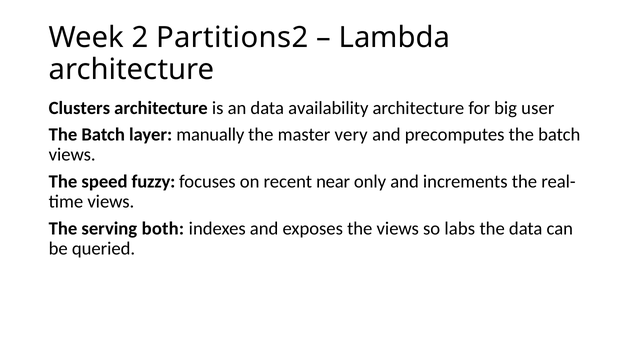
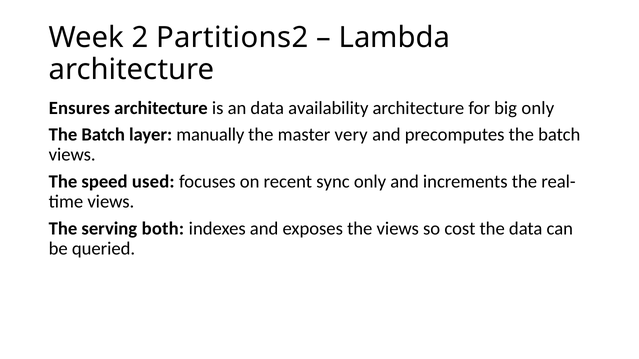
Clusters: Clusters -> Ensures (79, 108)
big user: user -> only (538, 108)
fuzzy: fuzzy -> used (153, 182)
near: near -> sync (333, 182)
labs: labs -> cost (460, 229)
